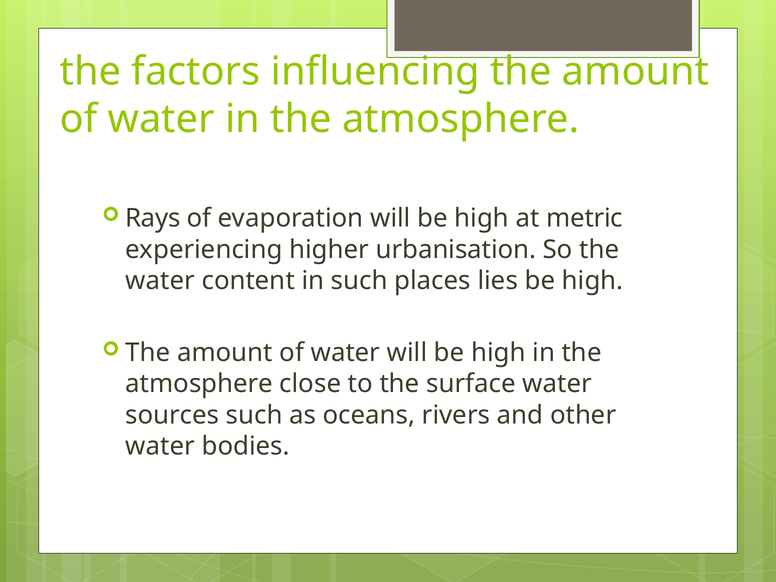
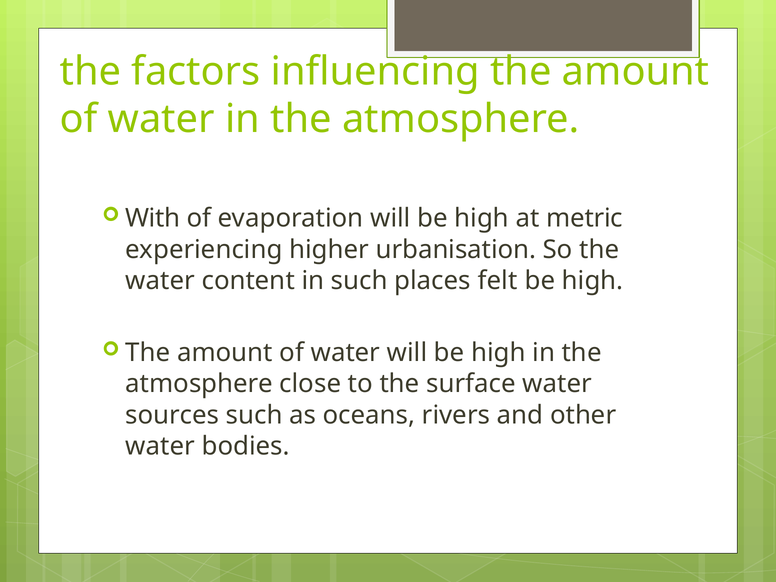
Rays: Rays -> With (153, 218)
lies: lies -> felt (498, 281)
